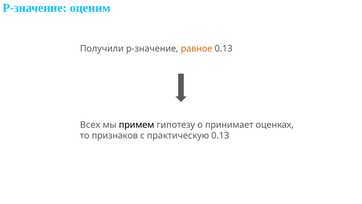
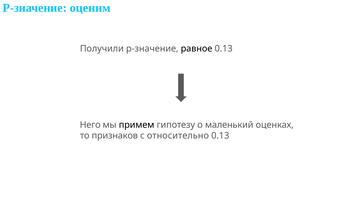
равное colour: orange -> black (197, 49)
Всех: Всех -> Него (90, 125)
принимает: принимает -> маленький (229, 125)
практическую: практическую -> относительно (178, 135)
